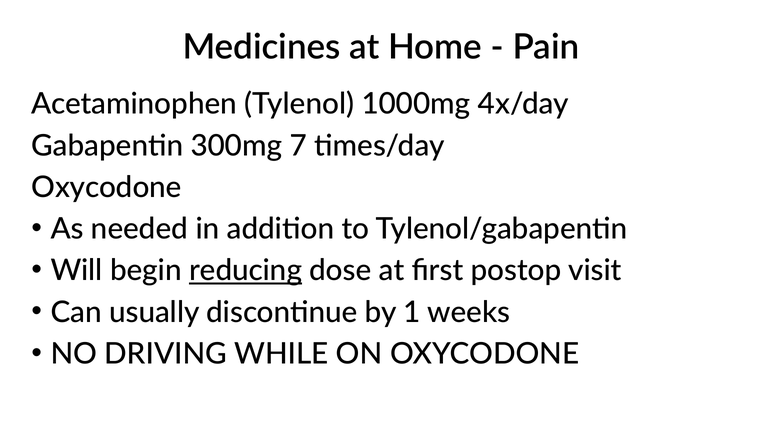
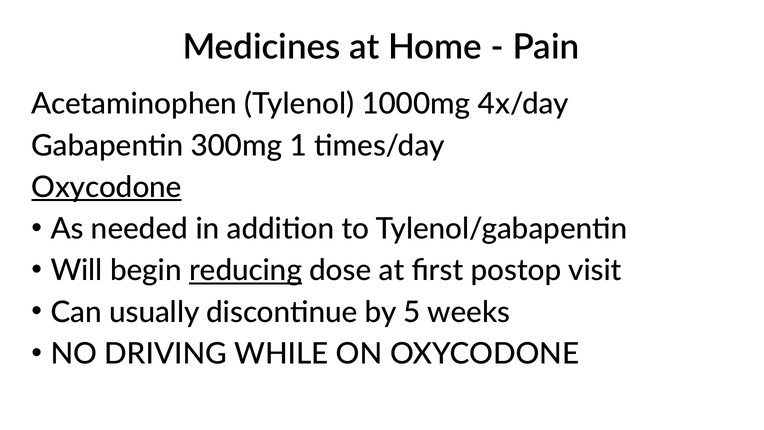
7: 7 -> 1 (298, 146)
Oxycodone underline: none -> present (106, 187)
1: 1 -> 5 (412, 312)
